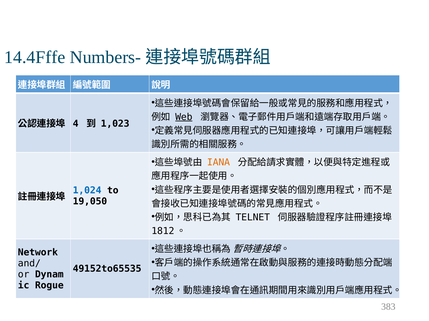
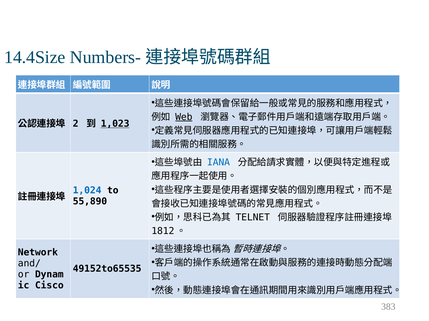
14.4Fffe: 14.4Fffe -> 14.4Size (35, 57)
4: 4 -> 2 (76, 124)
1,023 underline: none -> present (115, 124)
IANA colour: orange -> blue (219, 163)
19,050: 19,050 -> 55,890 (90, 202)
Rogue: Rogue -> Cisco (49, 286)
